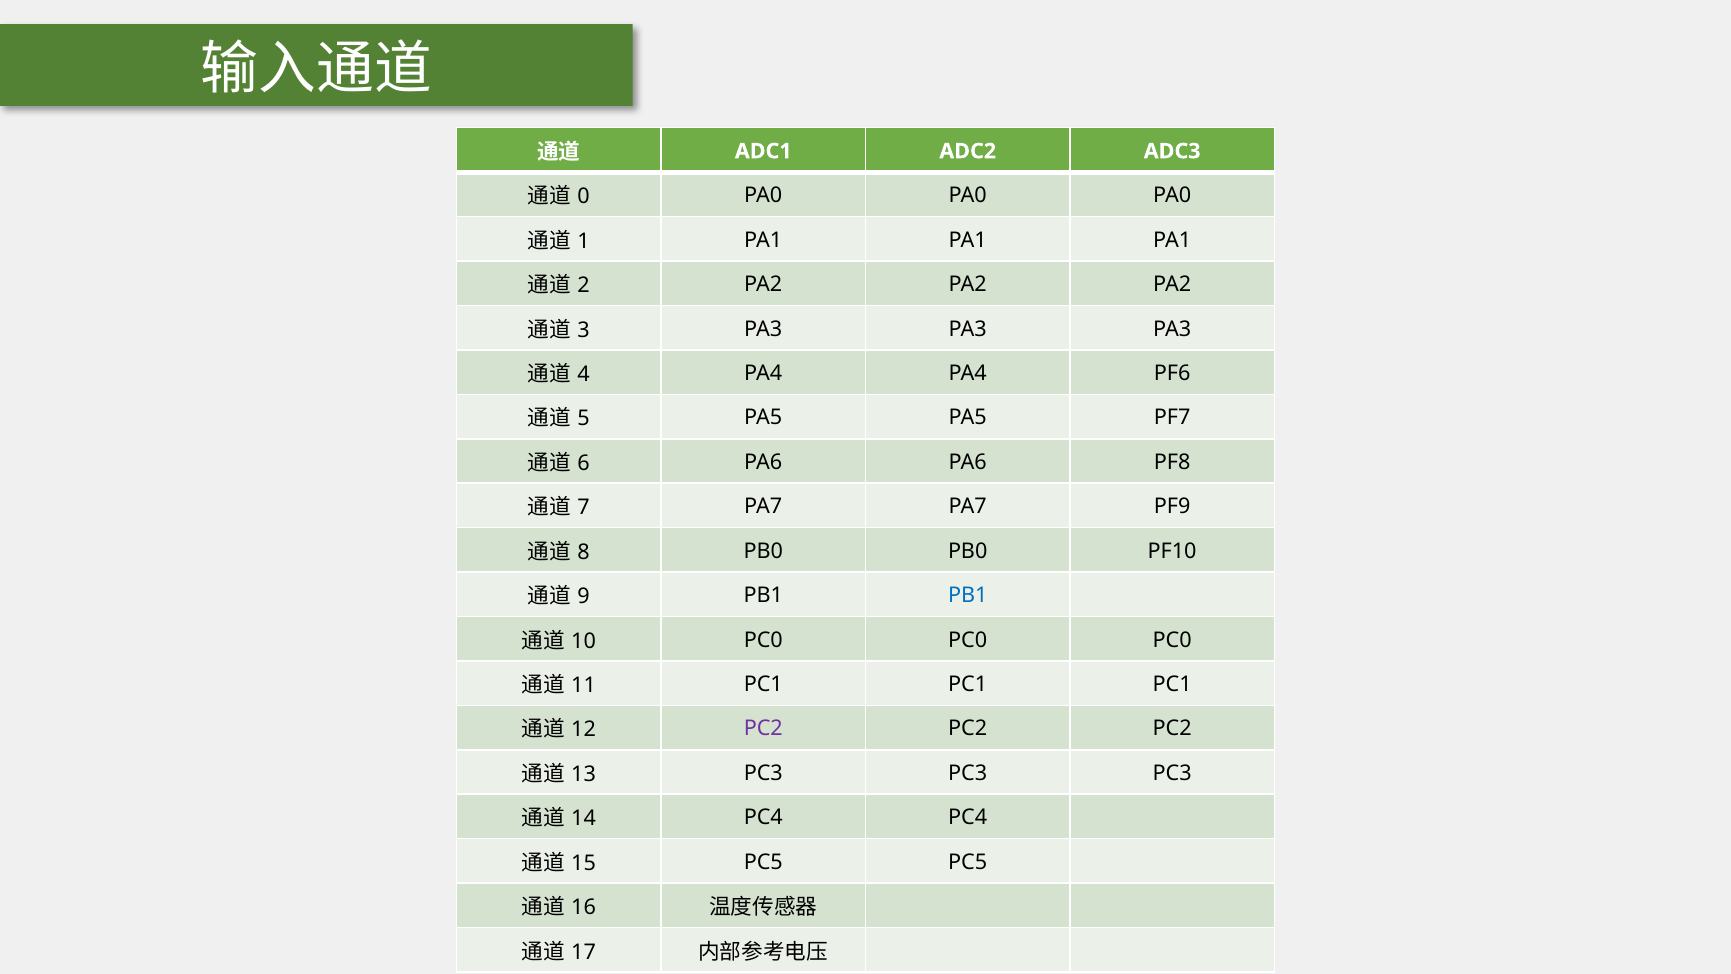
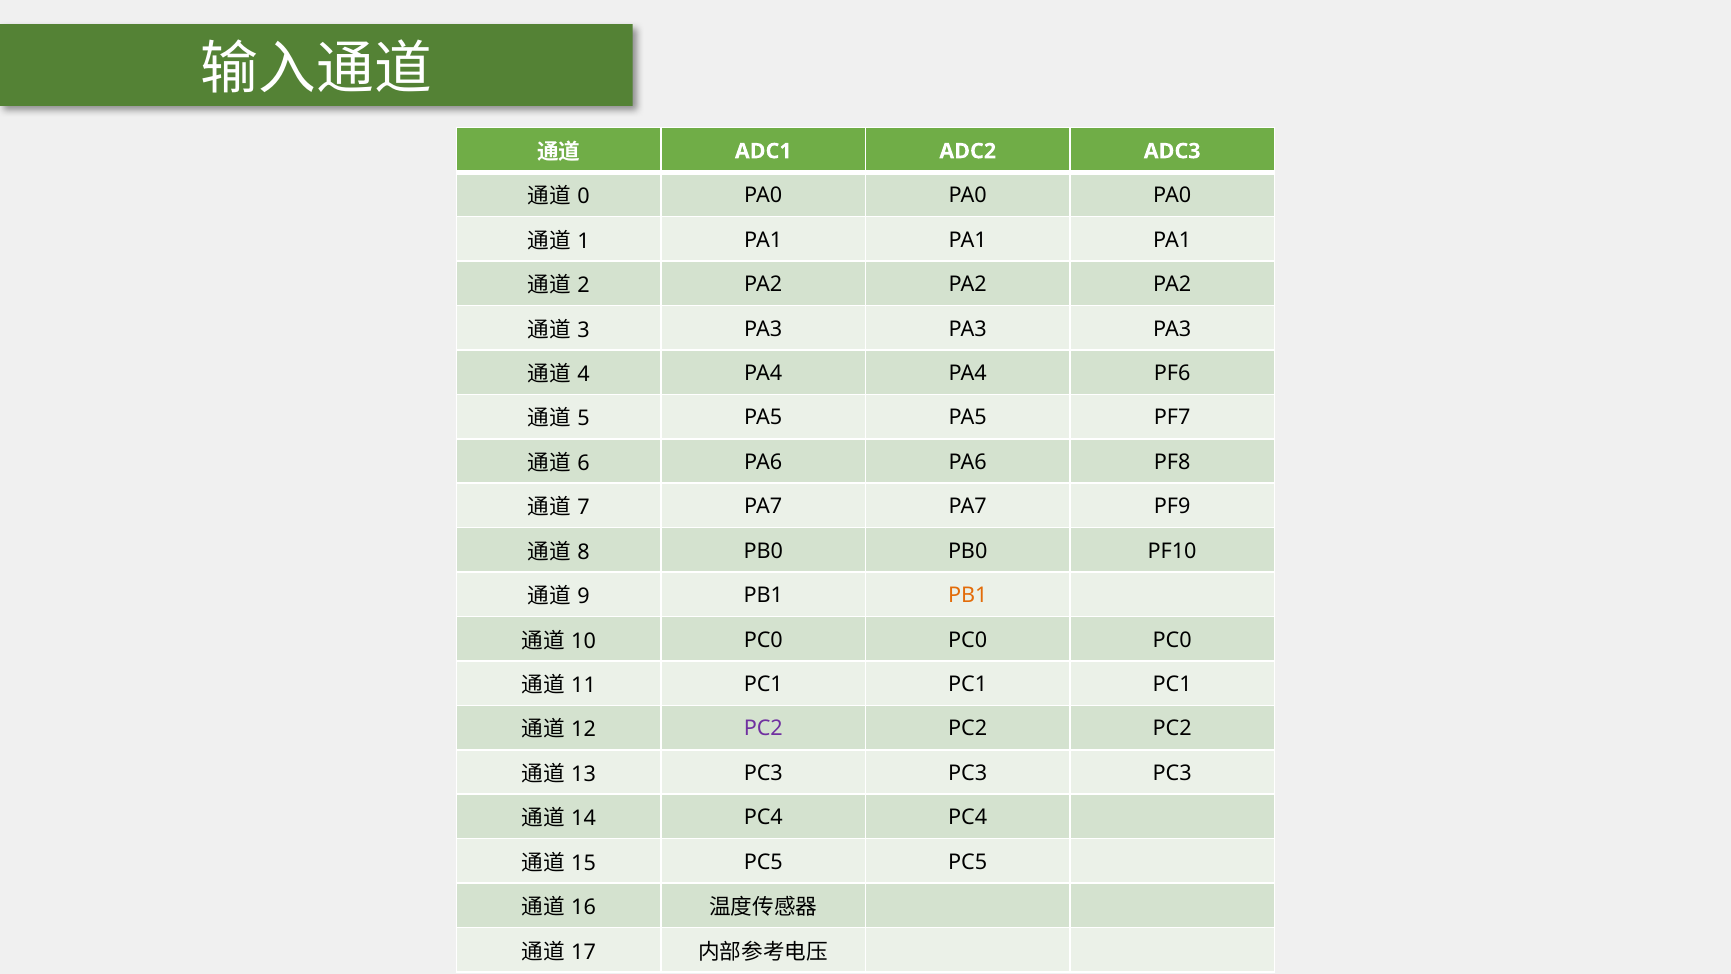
PB1 colour: blue -> orange (968, 595)
